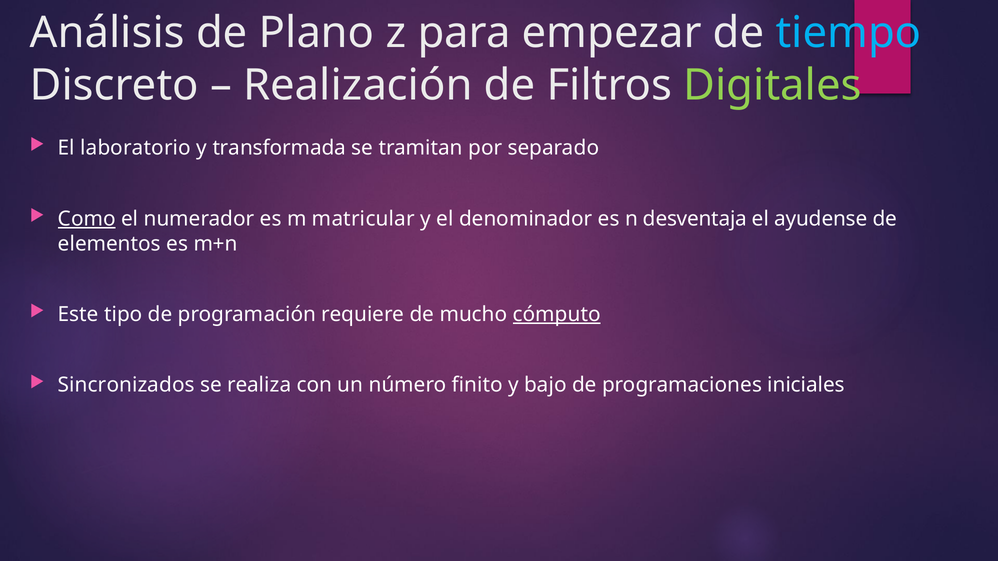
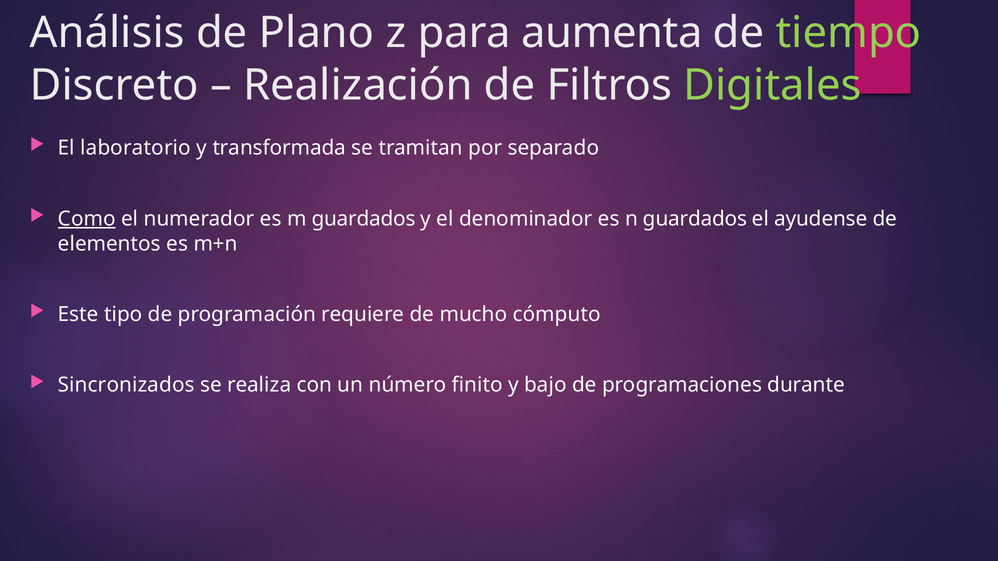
empezar: empezar -> aumenta (612, 33)
tiempo colour: light blue -> light green (848, 33)
m matricular: matricular -> guardados (364, 219)
n desventaja: desventaja -> guardados (695, 219)
cómputo underline: present -> none (557, 315)
iniciales: iniciales -> durante (806, 385)
